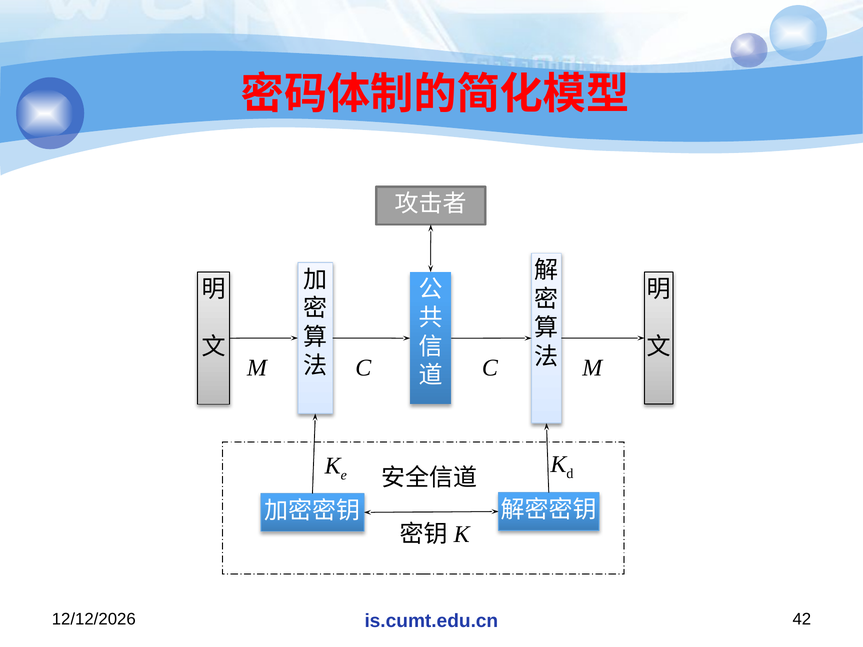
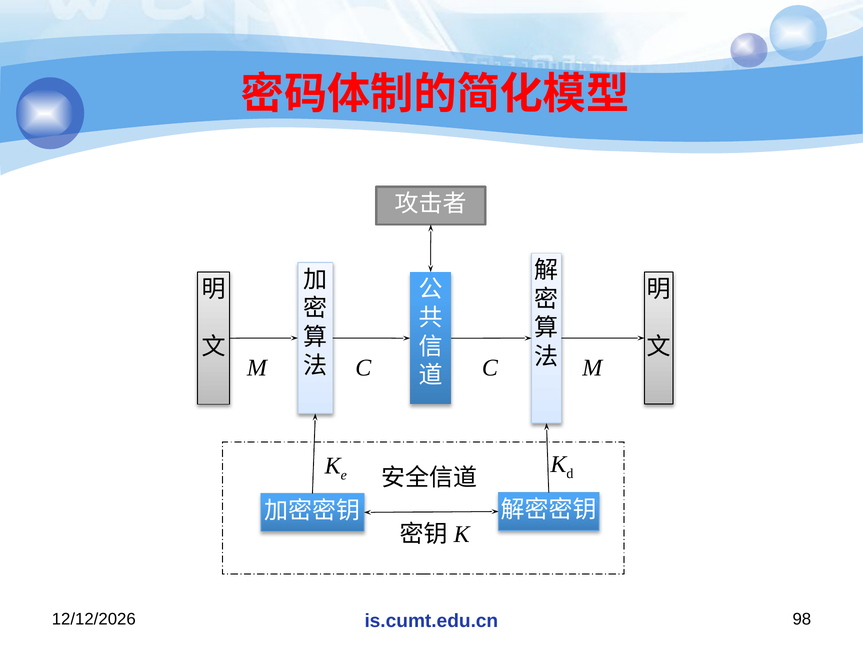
42: 42 -> 98 (802, 620)
